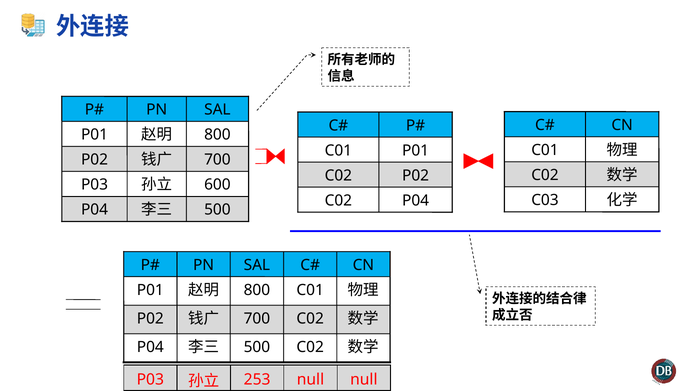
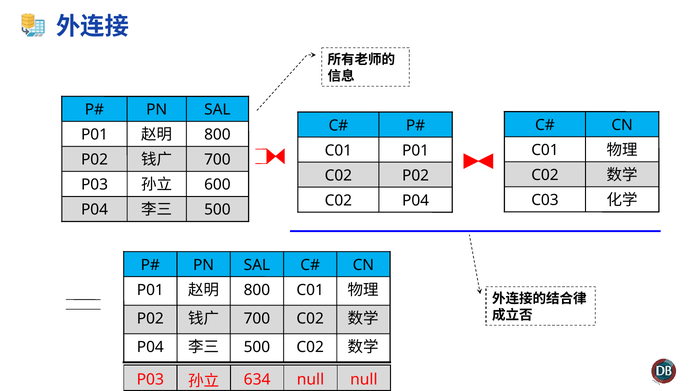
253: 253 -> 634 (257, 380)
